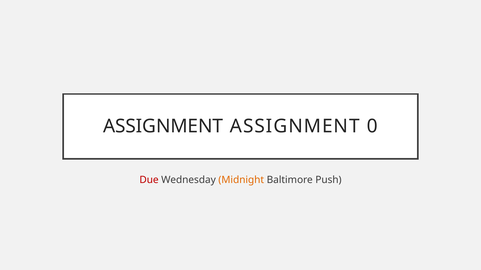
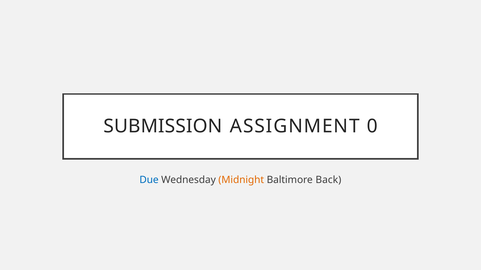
ASSIGNMENT: ASSIGNMENT -> SUBMISSION (163, 126)
Due colour: red -> blue (149, 180)
Push: Push -> Back (328, 180)
